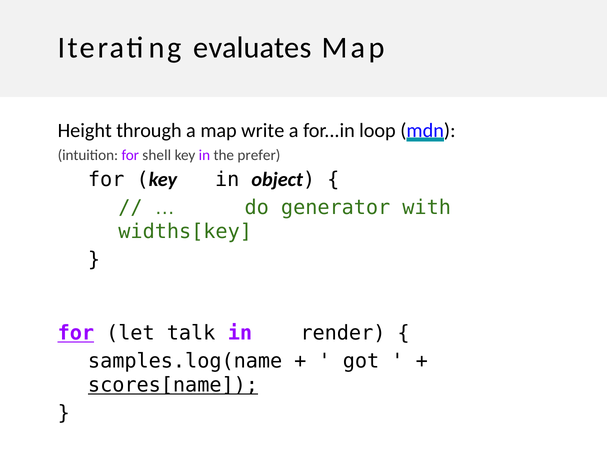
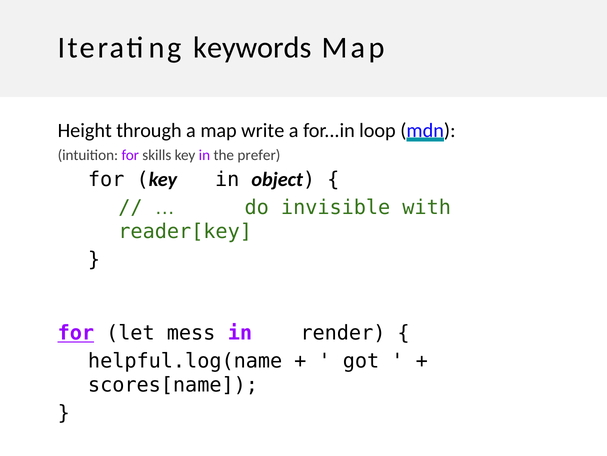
evaluates: evaluates -> keywords (252, 48)
shell: shell -> skills (157, 155)
generator: generator -> invisible (336, 207)
widths[key: widths[key -> reader[key (185, 231)
talk: talk -> mess (191, 333)
samples.log(name: samples.log(name -> helpful.log(name (185, 360)
scores[name underline: present -> none (173, 385)
